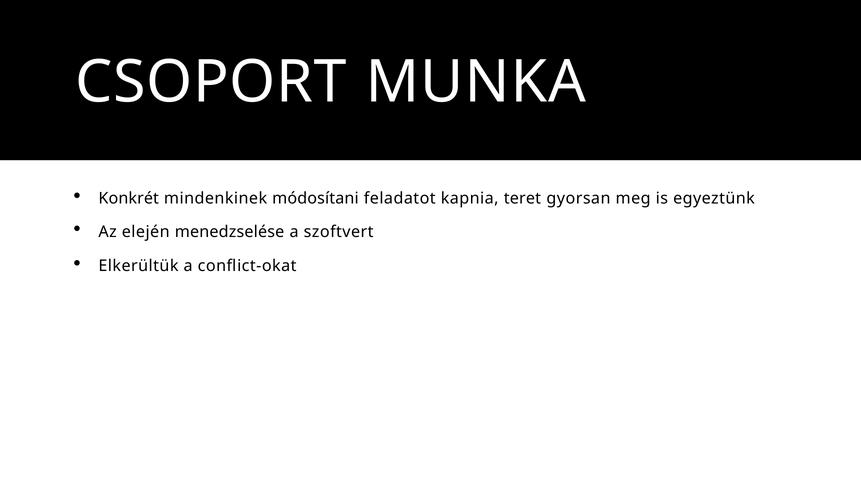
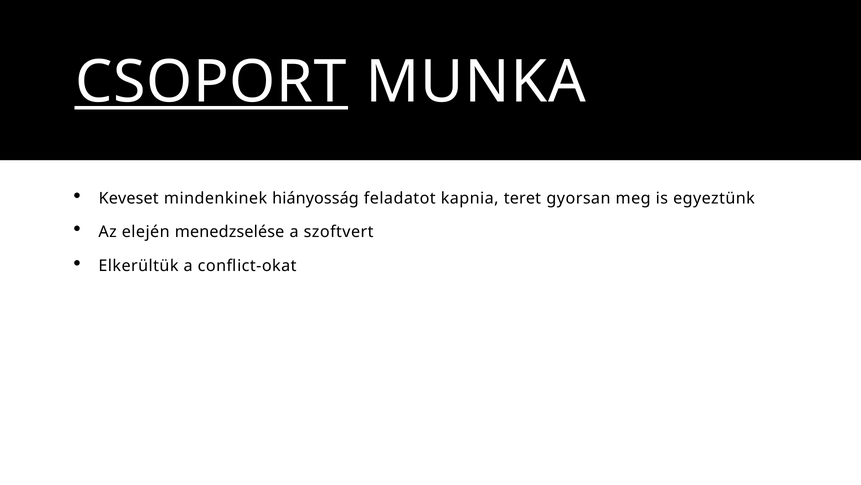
CSOPORT underline: none -> present (211, 82)
Konkrét: Konkrét -> Keveset (129, 198)
módosítani: módosítani -> hiányosság (315, 198)
